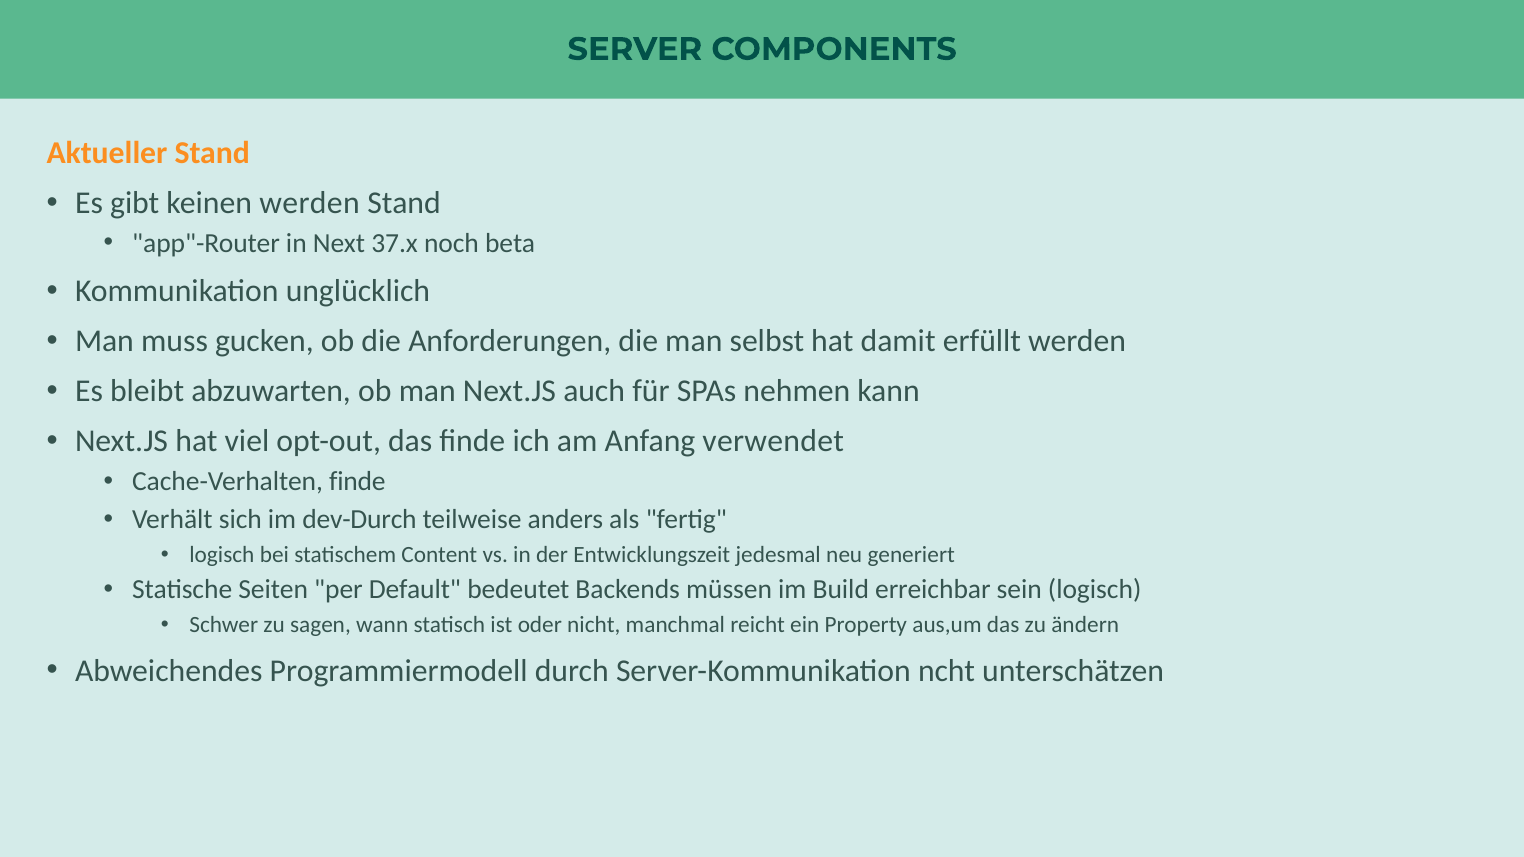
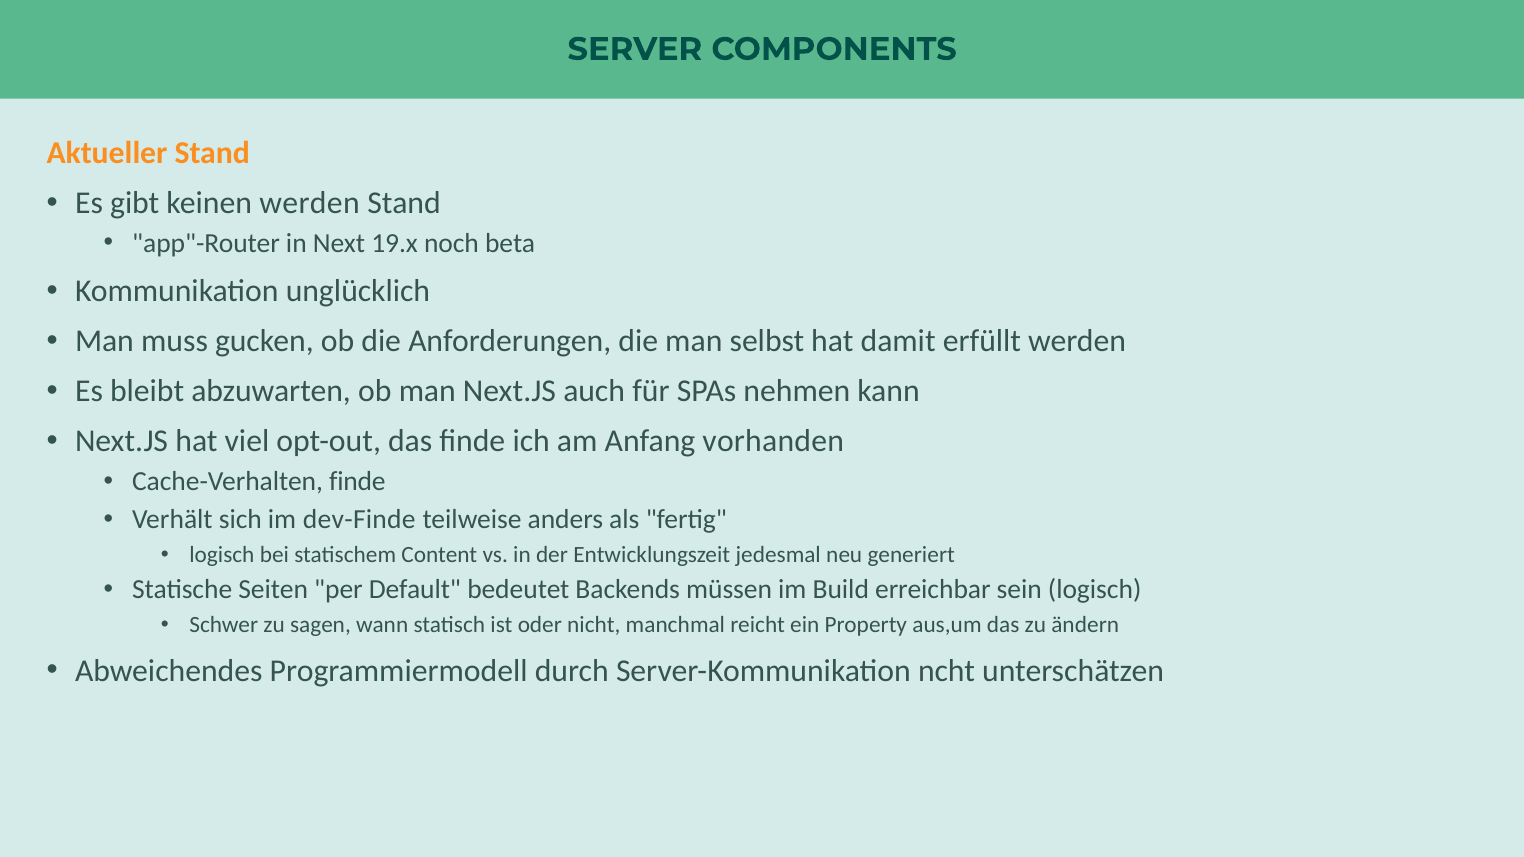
37.x: 37.x -> 19.x (395, 243)
verwendet: verwendet -> vorhanden (773, 442)
dev-Durch: dev-Durch -> dev-Finde (359, 519)
